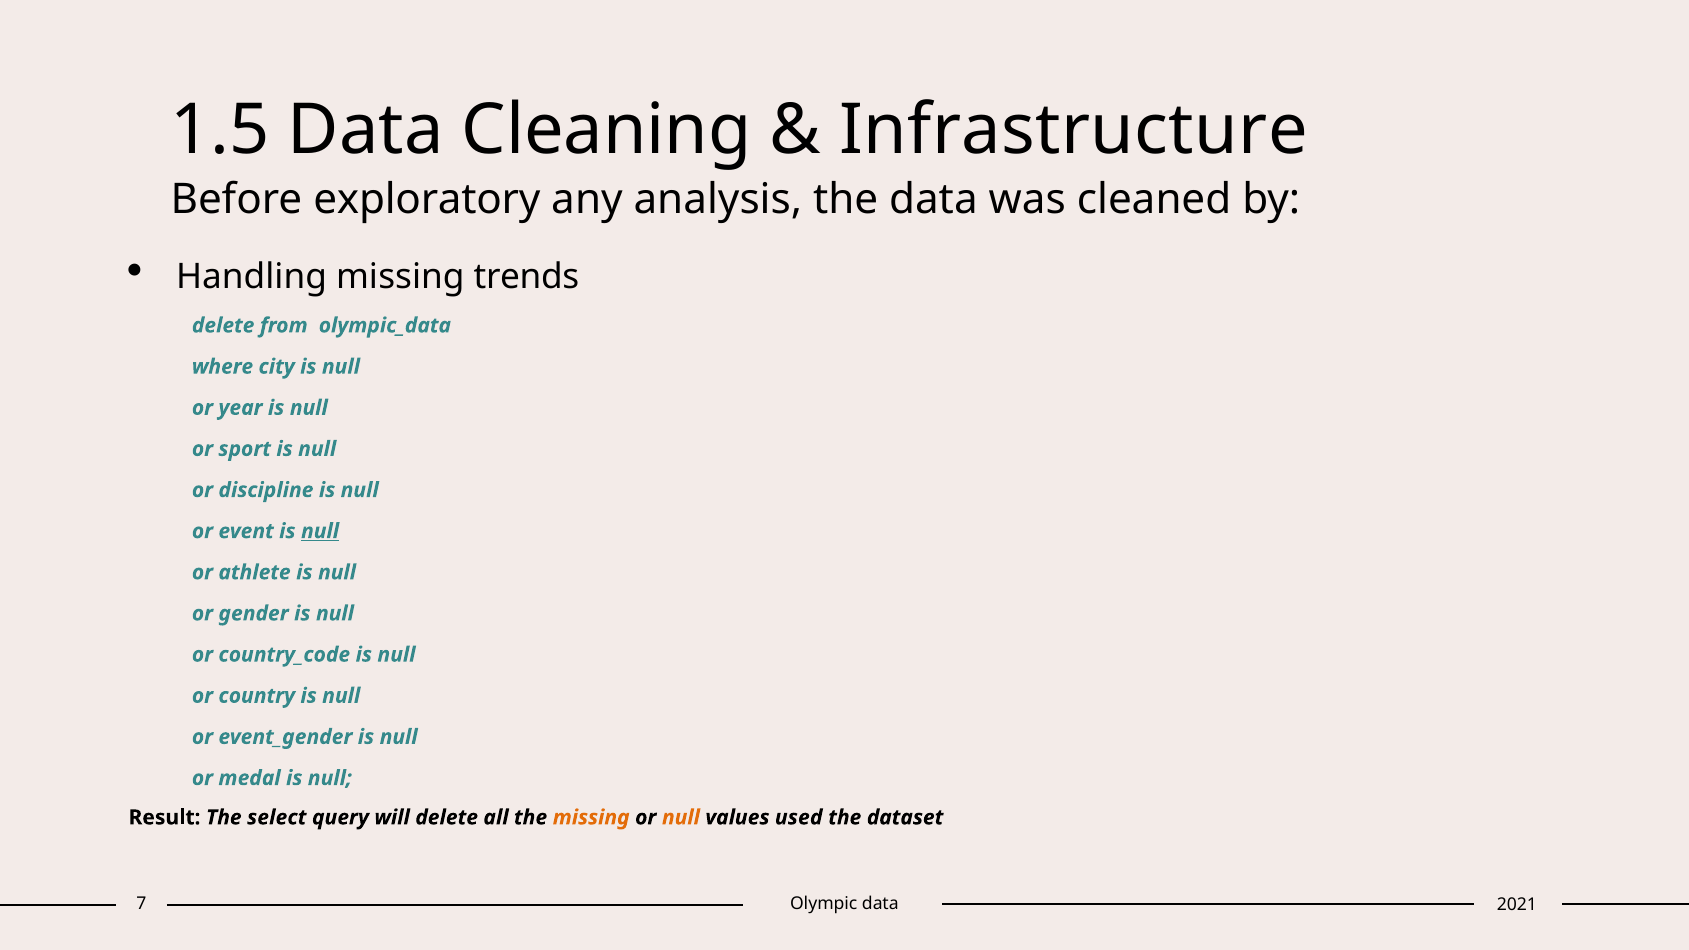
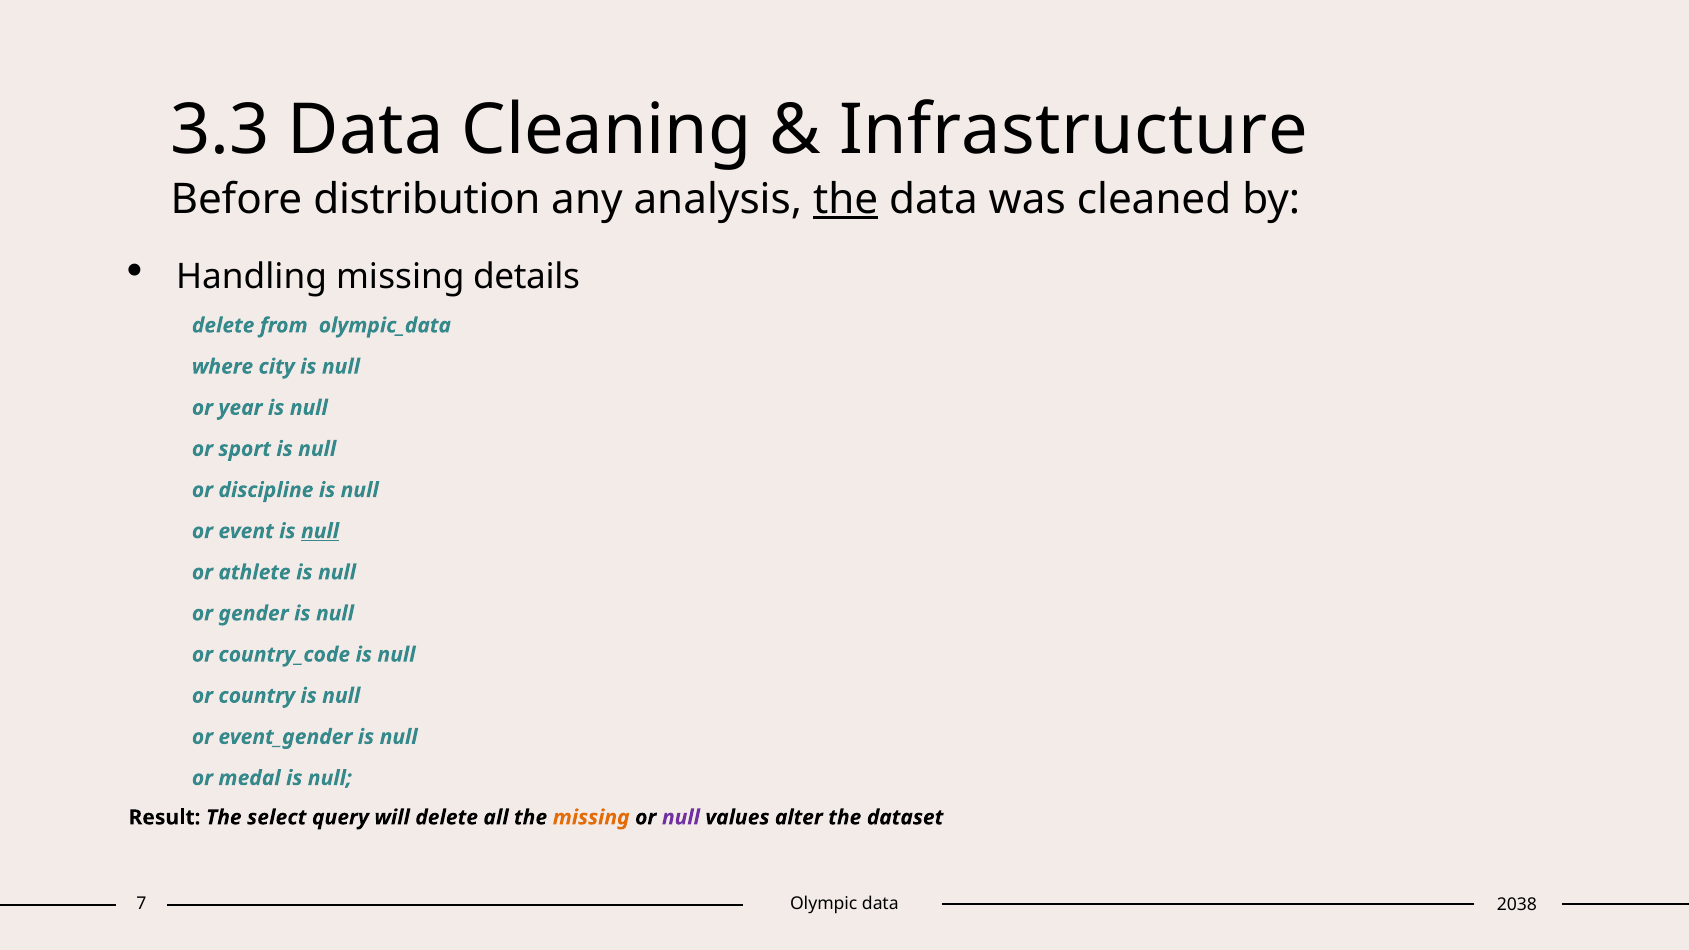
1.5: 1.5 -> 3.3 (220, 130)
exploratory: exploratory -> distribution (427, 199)
the underline: none -> present (846, 199)
trends: trends -> details (527, 277)
null colour: orange -> purple (681, 818)
used: used -> alter (799, 818)
2021: 2021 -> 2038 (1517, 905)
